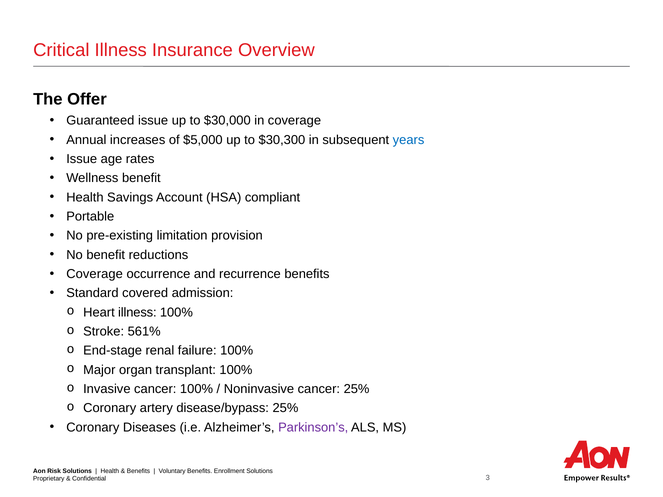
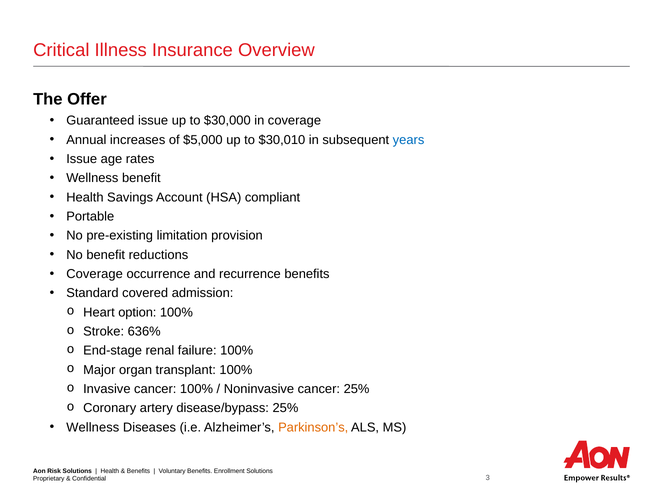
$30,300: $30,300 -> $30,010 (282, 140)
Heart illness: illness -> option (137, 312)
561%: 561% -> 636% (144, 332)
Coronary: Coronary -> Wellness (93, 428)
Parkinson’s colour: purple -> orange (313, 428)
